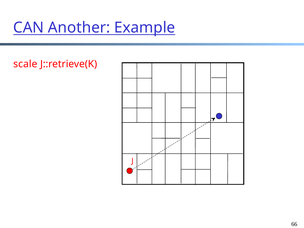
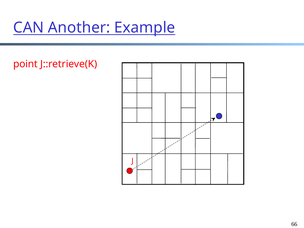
scale: scale -> point (25, 64)
